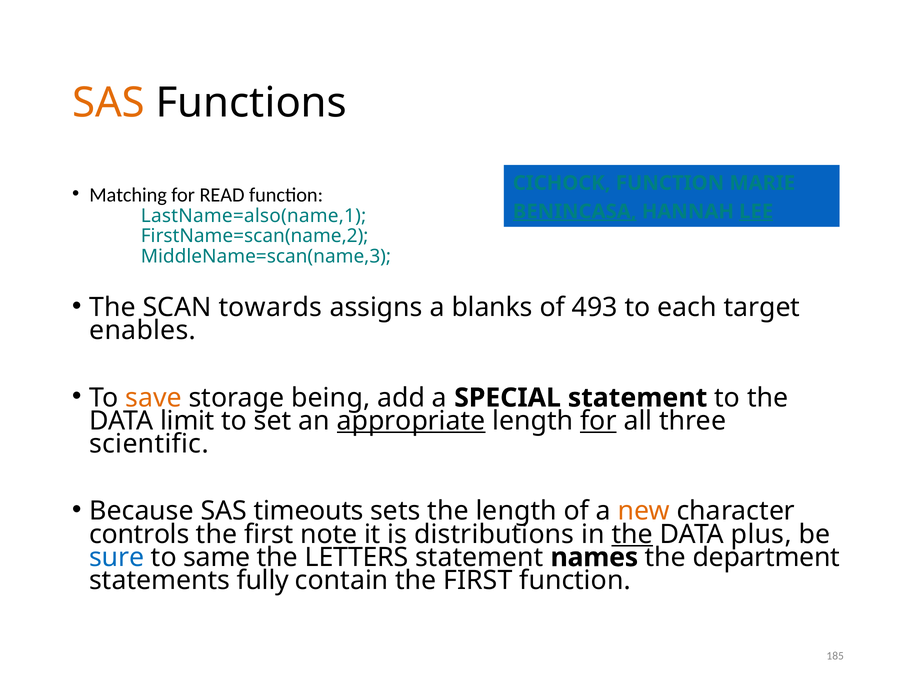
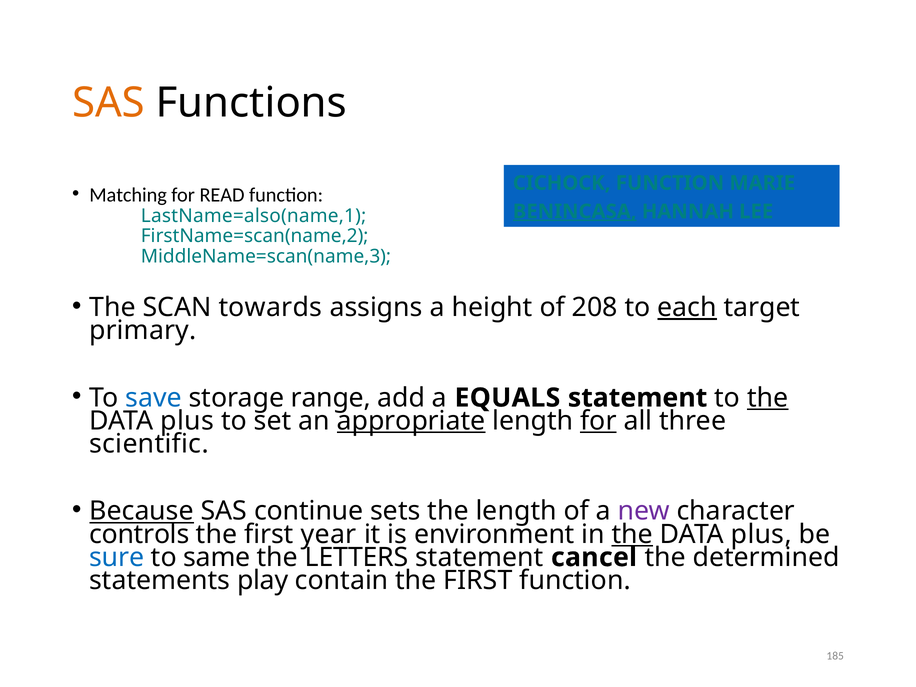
LEE underline: present -> none (756, 212)
blanks: blanks -> height (492, 307)
493: 493 -> 208 (595, 307)
each underline: none -> present (687, 307)
enables: enables -> primary (143, 331)
save colour: orange -> blue (154, 398)
being: being -> range (331, 398)
SPECIAL: SPECIAL -> EQUALS (507, 398)
the underline: none -> present (768, 398)
limit: limit -> plus (187, 421)
Because underline: none -> present (142, 511)
timeouts: timeouts -> continue (309, 511)
new colour: orange -> purple (644, 511)
note: note -> year (329, 534)
distributions: distributions -> environment (494, 534)
names: names -> cancel (594, 557)
department: department -> determined (766, 557)
fully: fully -> play (263, 580)
